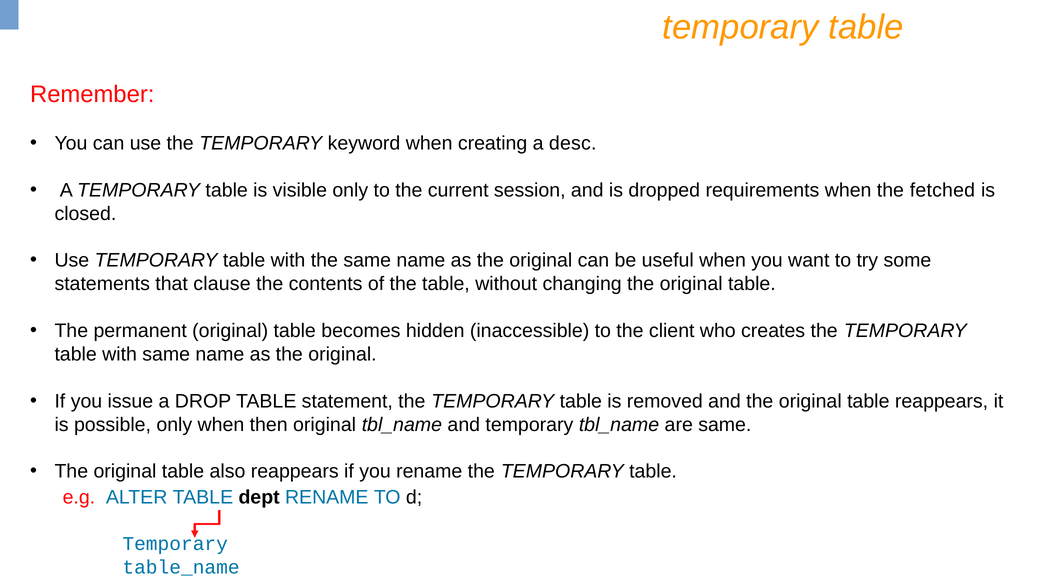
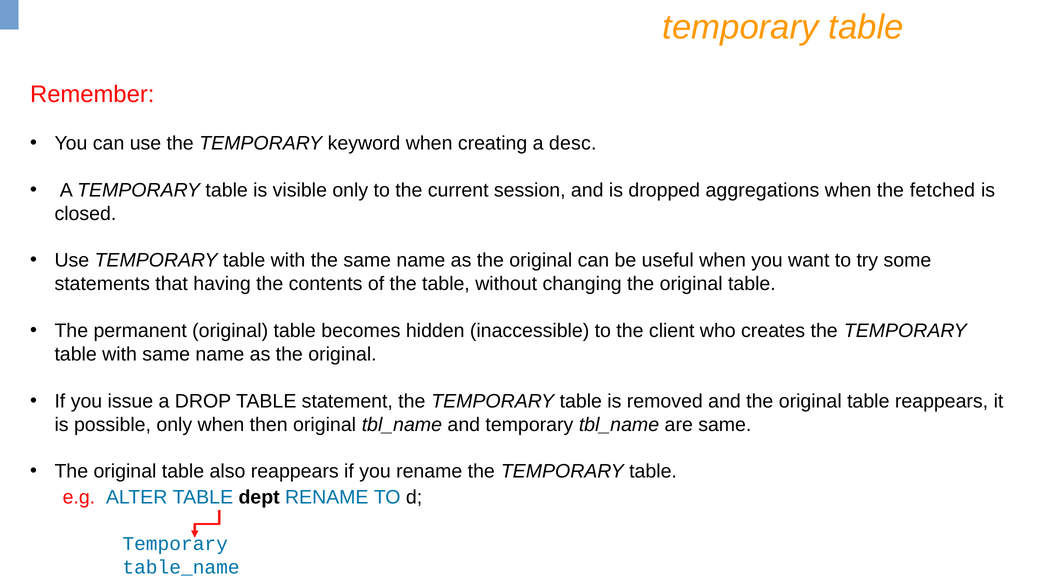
requirements: requirements -> aggregations (762, 190)
clause: clause -> having (222, 284)
